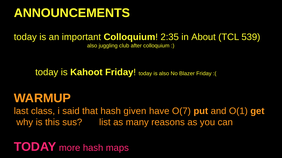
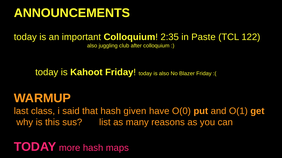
About: About -> Paste (203, 37)
539: 539 -> 122 (251, 37)
O(7: O(7 -> O(0 (181, 111)
